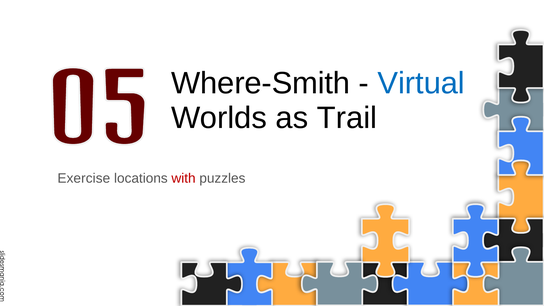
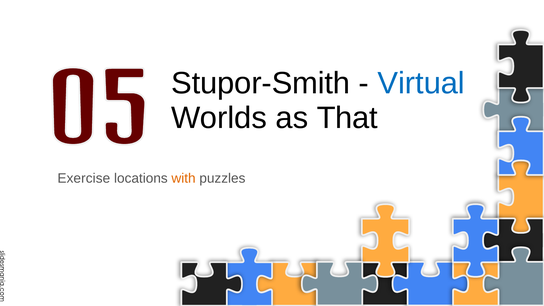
Where-Smith: Where-Smith -> Stupor-Smith (261, 83)
Trail: Trail -> That (347, 118)
with colour: red -> orange (184, 178)
